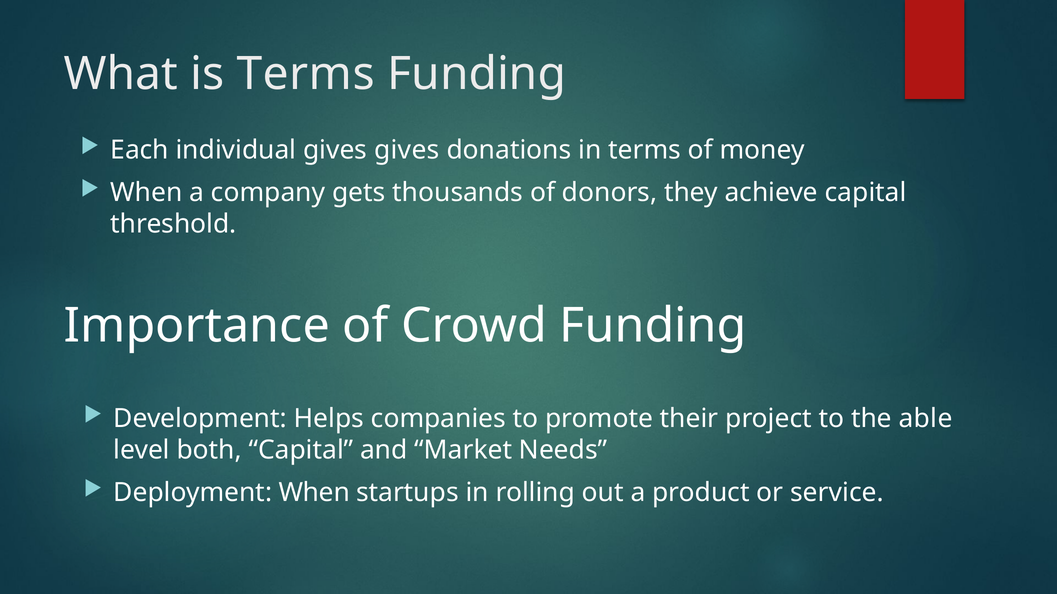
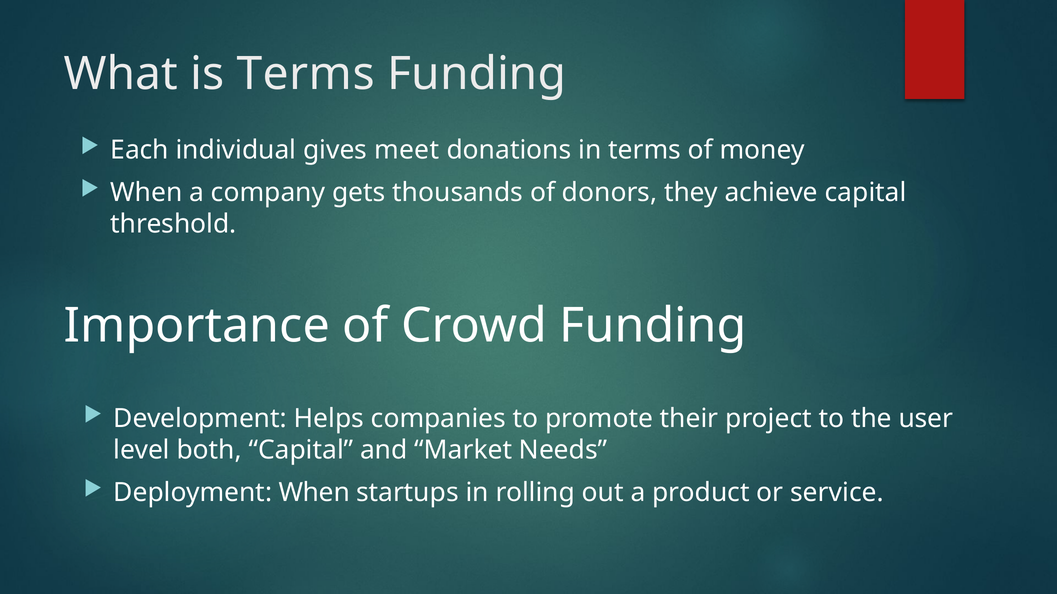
gives gives: gives -> meet (407, 150)
able: able -> user (926, 419)
